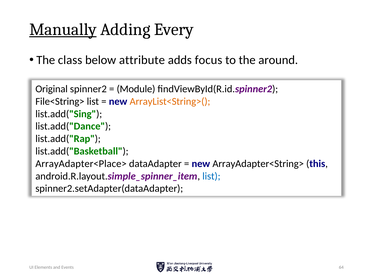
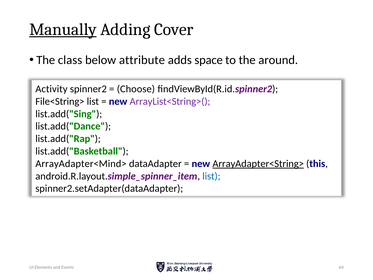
Every: Every -> Cover (174, 29)
focus: focus -> space (209, 60)
Original: Original -> Activity (51, 89)
Module: Module -> Choose (136, 89)
ArrayList<String>( colour: orange -> purple (170, 101)
ArrayAdapter<Place>: ArrayAdapter<Place> -> ArrayAdapter<Mind> (81, 164)
ArrayAdapter<String> underline: none -> present (258, 164)
